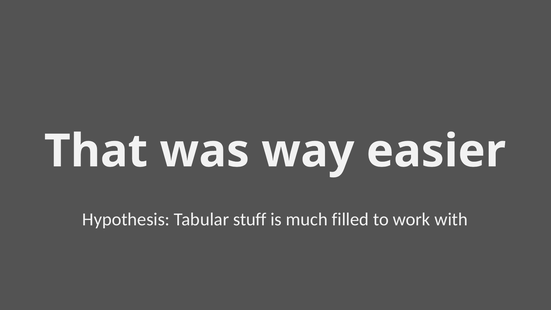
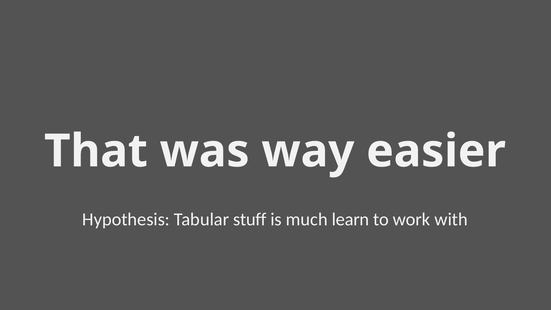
filled: filled -> learn (350, 219)
